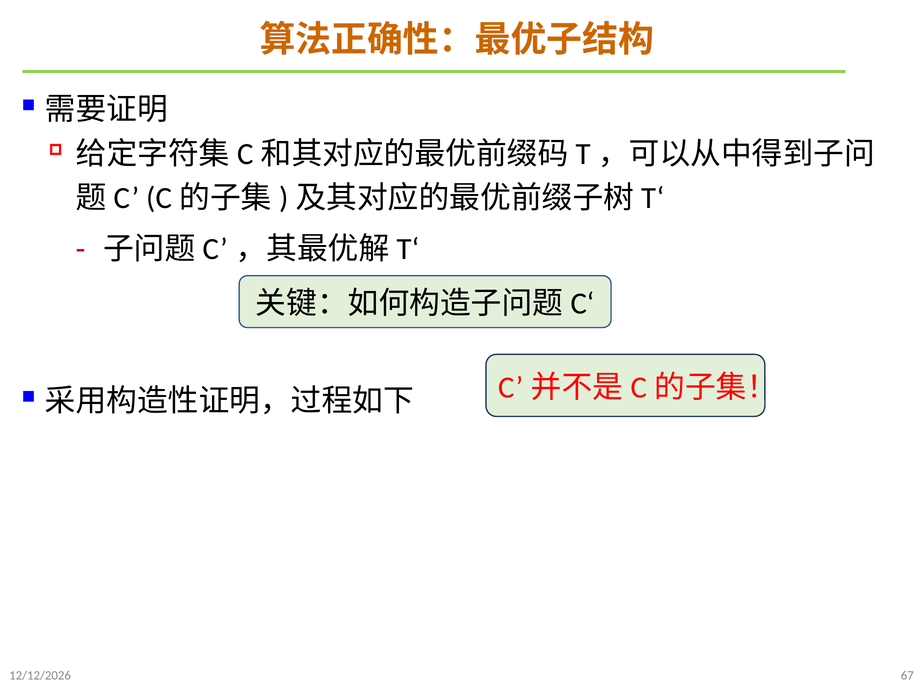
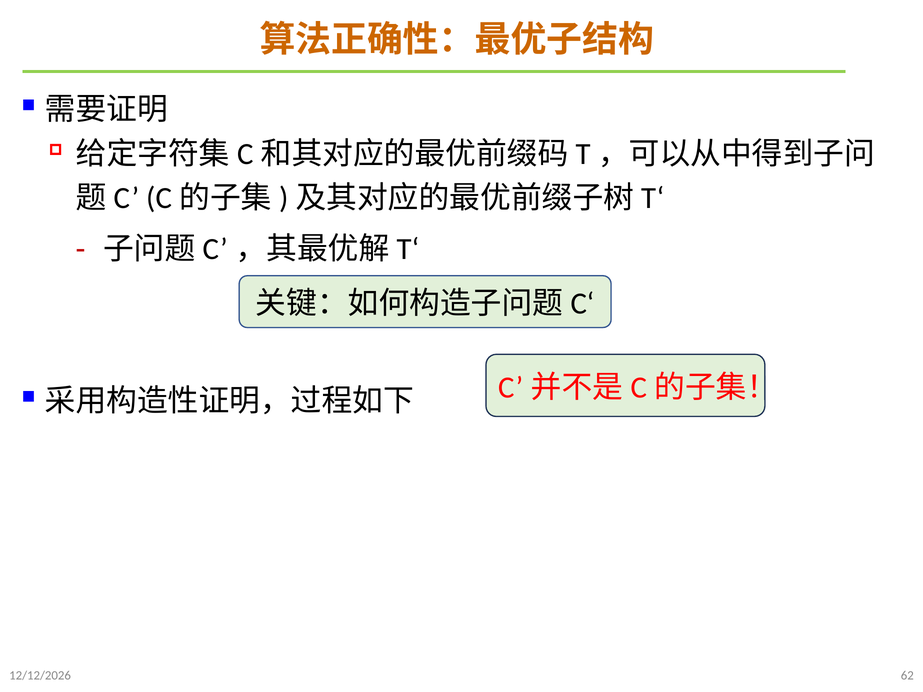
67: 67 -> 62 (907, 676)
